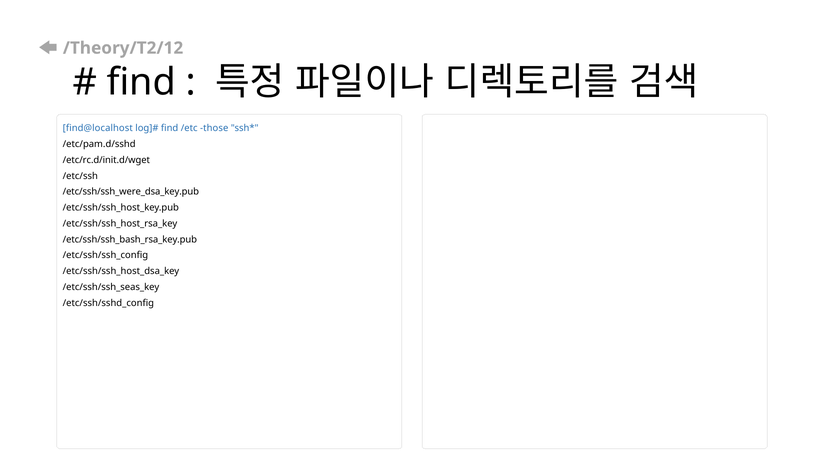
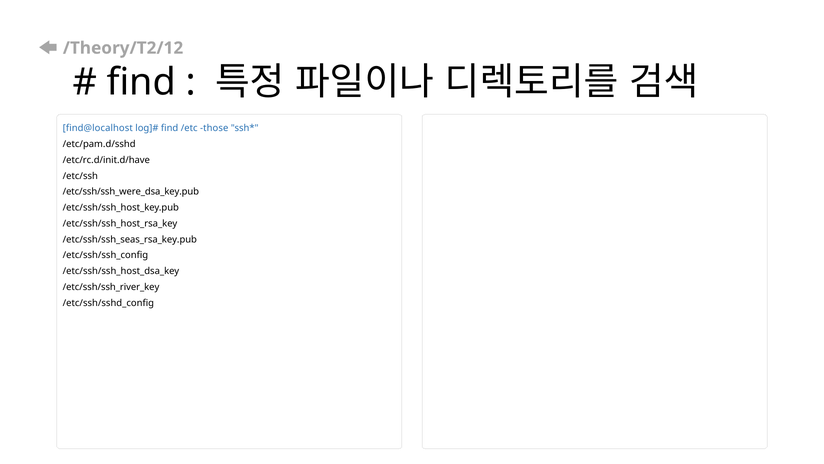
/etc/rc.d/init.d/wget: /etc/rc.d/init.d/wget -> /etc/rc.d/init.d/have (106, 160)
/etc/ssh/ssh_bash_rsa_key.pub: /etc/ssh/ssh_bash_rsa_key.pub -> /etc/ssh/ssh_seas_rsa_key.pub (130, 239)
/etc/ssh/ssh_seas_key: /etc/ssh/ssh_seas_key -> /etc/ssh/ssh_river_key (111, 287)
